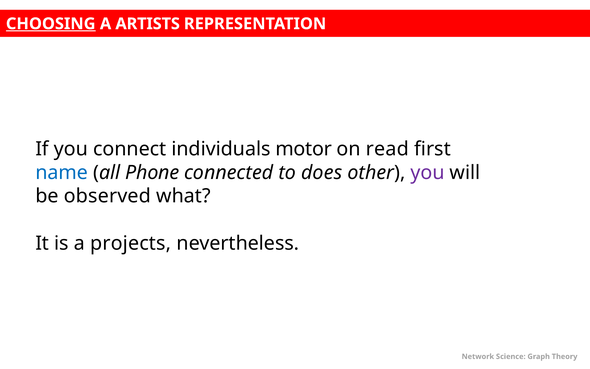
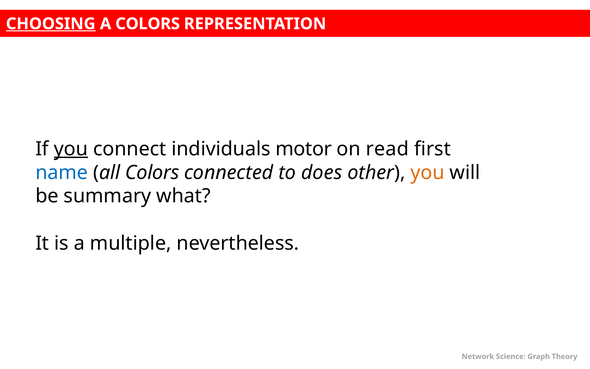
A ARTISTS: ARTISTS -> COLORS (148, 24)
you underline: none -> present (71, 149)
all Phone: Phone -> Colors (152, 172)
you colour: purple -> orange (427, 172)
observed: observed -> summary (107, 196)
projects: projects -> multiple (131, 243)
